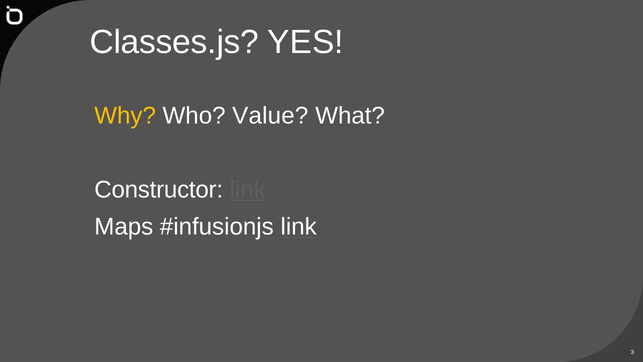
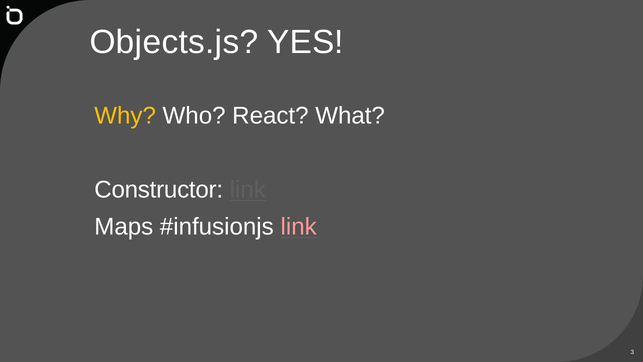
Classes.js: Classes.js -> Objects.js (174, 42)
Value: Value -> React (270, 116)
link colour: white -> pink (299, 227)
